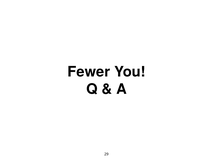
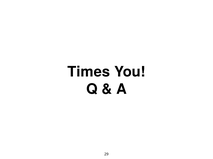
Fewer: Fewer -> Times (89, 72)
